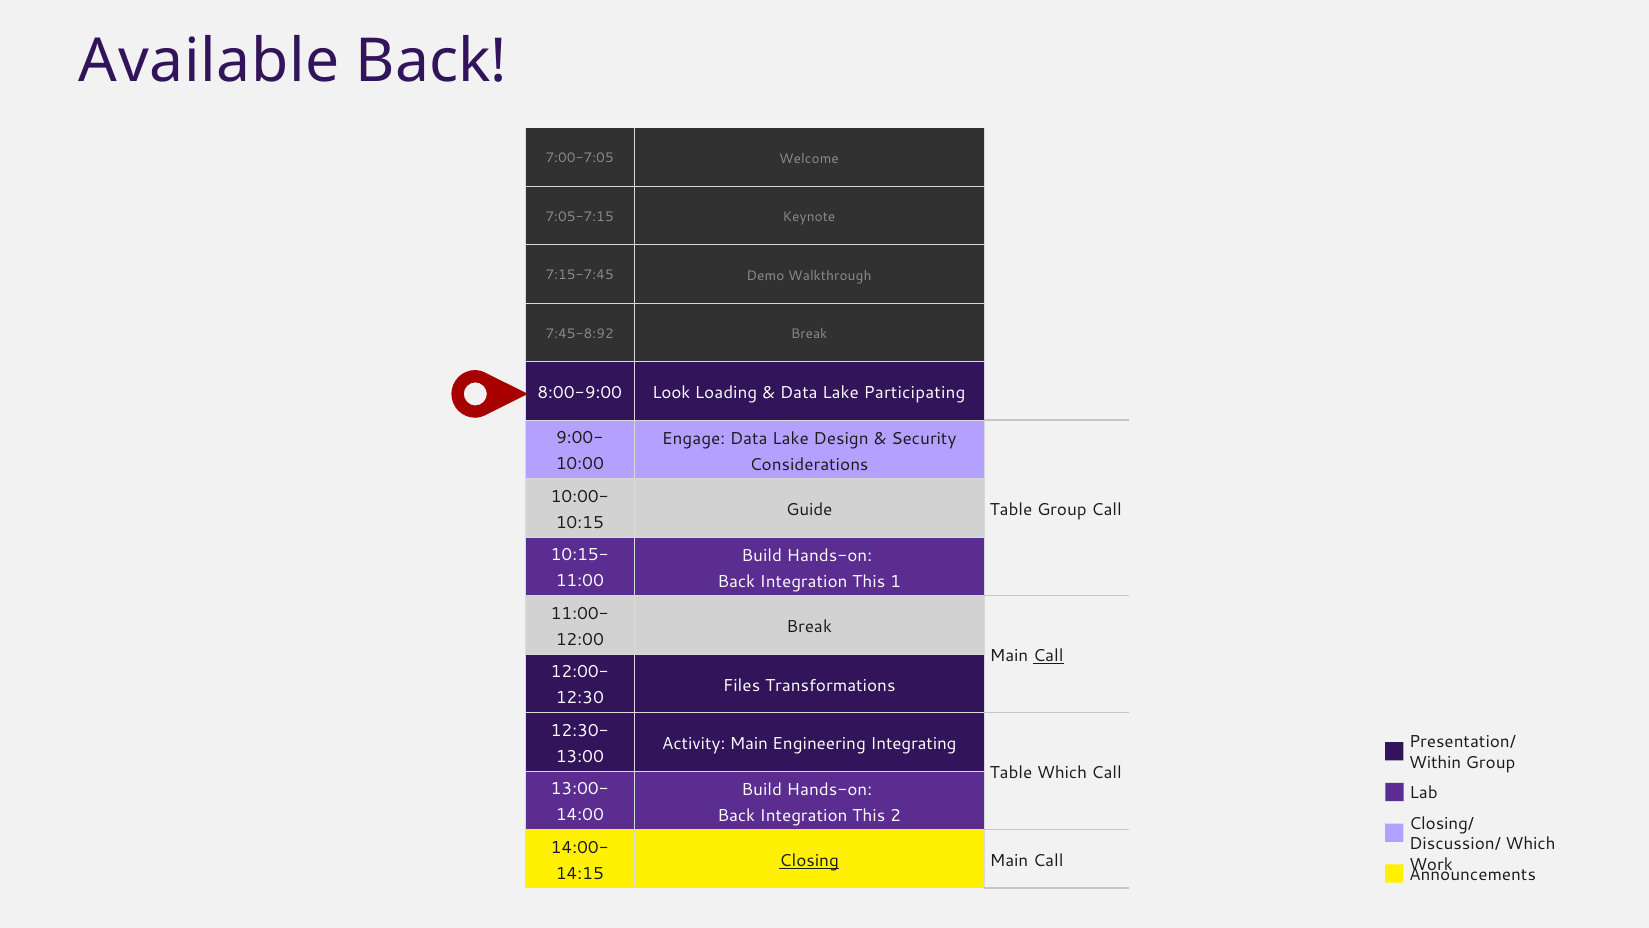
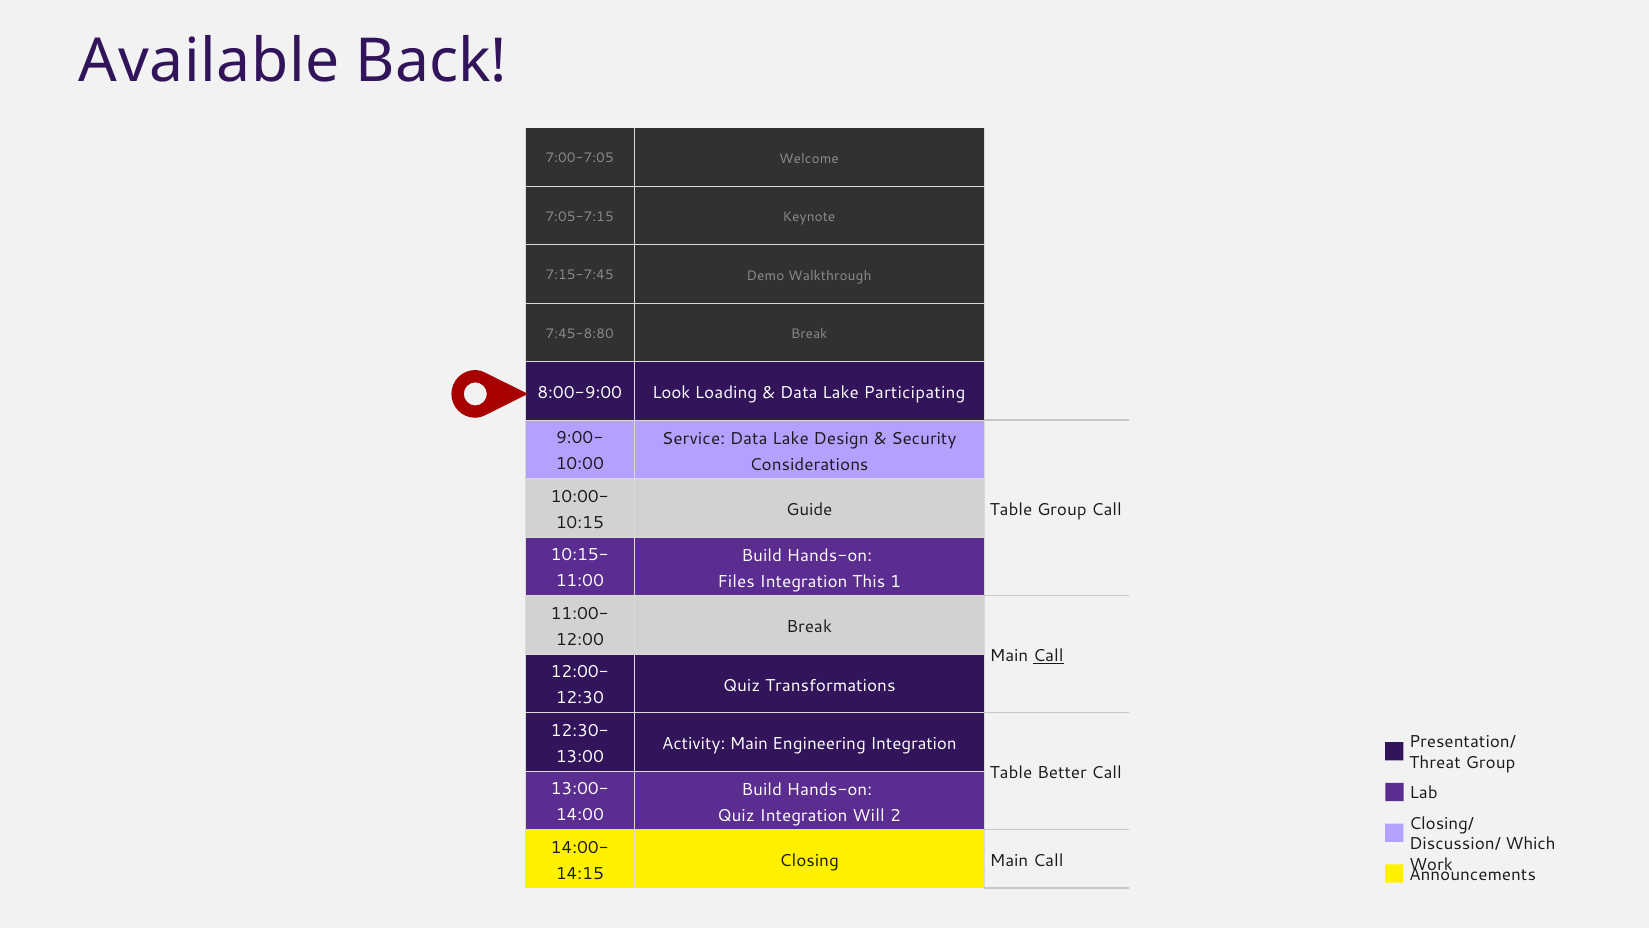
7:45-8:92: 7:45-8:92 -> 7:45-8:80 (580, 334)
Engage: Engage -> Service (693, 438)
Back: Back -> Files (736, 581)
Files: Files -> Quiz (742, 685)
Engineering Integrating: Integrating -> Integration (914, 744)
Within: Within -> Threat (1435, 762)
Table Which: Which -> Better (1062, 773)
Back: Back -> Quiz (736, 815)
This: This -> Will (869, 815)
Closing underline: present -> none (809, 861)
